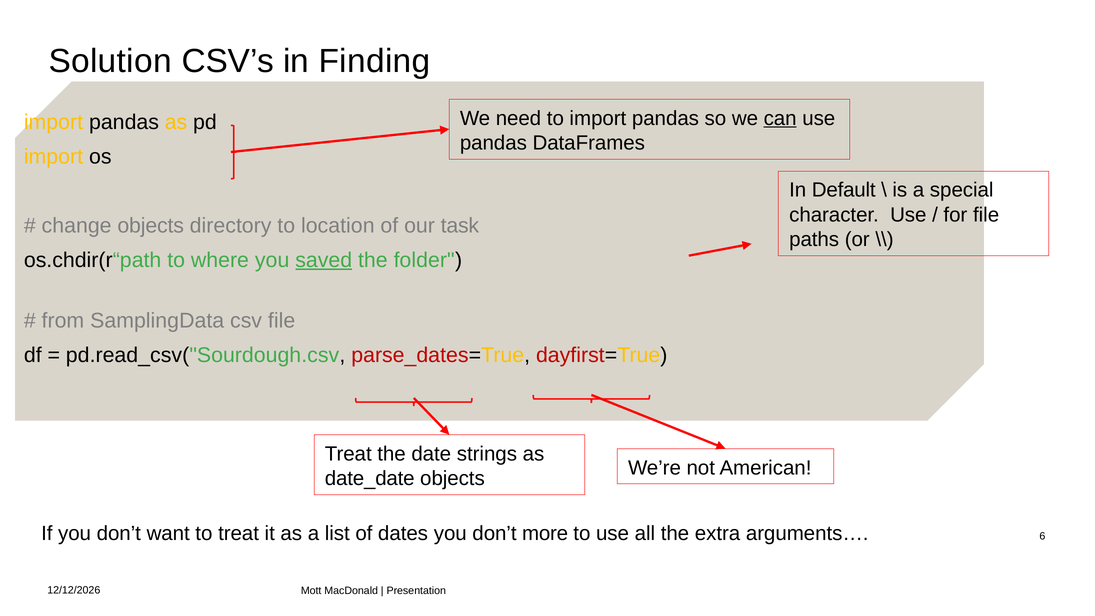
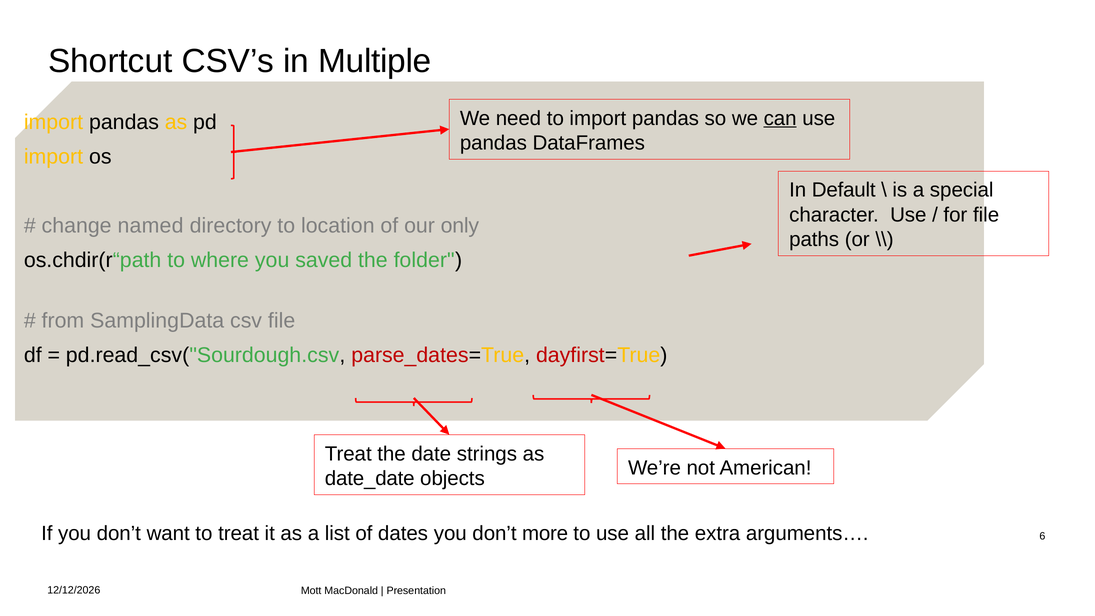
Solution: Solution -> Shortcut (110, 61)
Finding: Finding -> Multiple (375, 61)
change objects: objects -> named (151, 226)
task: task -> only (460, 226)
saved underline: present -> none (324, 260)
